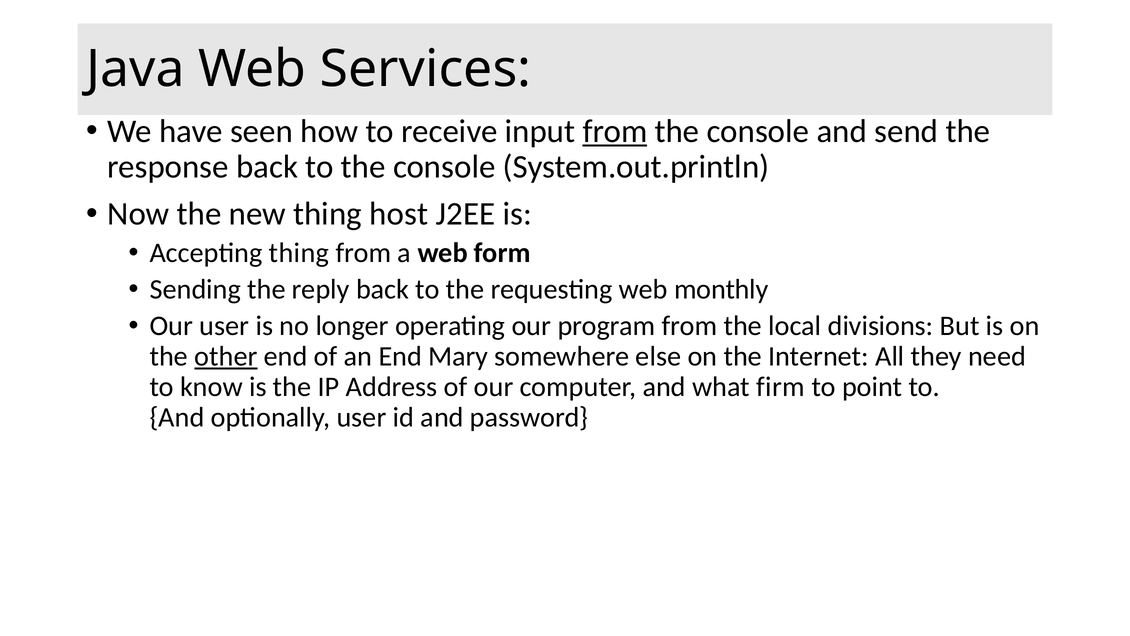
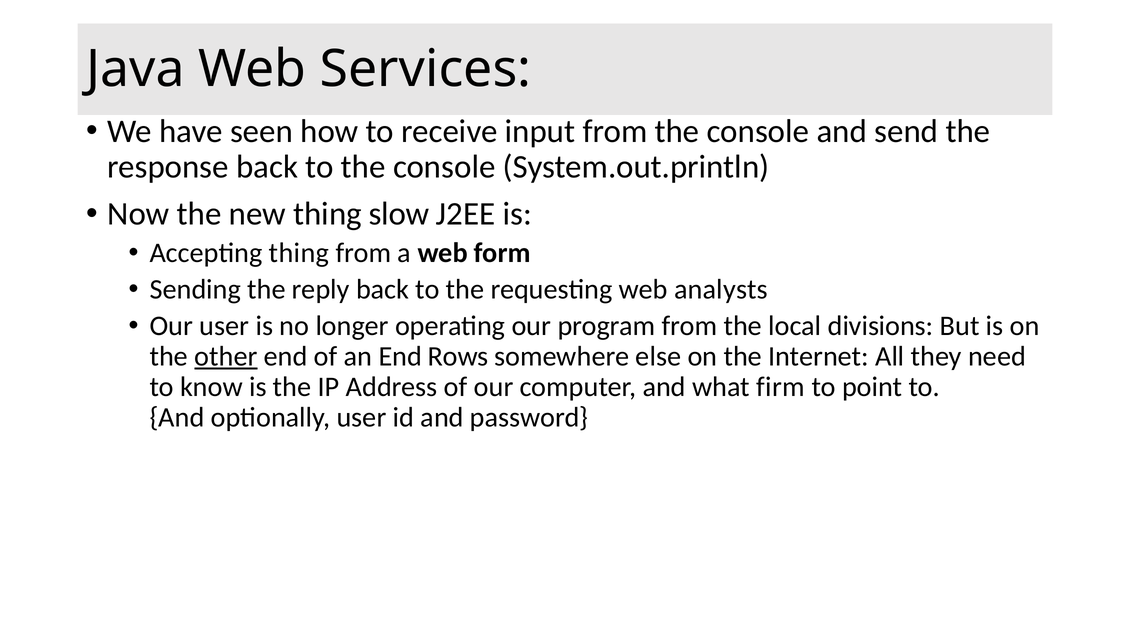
from underline: present -> none (615, 131)
host: host -> slow (399, 214)
monthly: monthly -> analysts (721, 289)
Mary: Mary -> Rows (458, 356)
